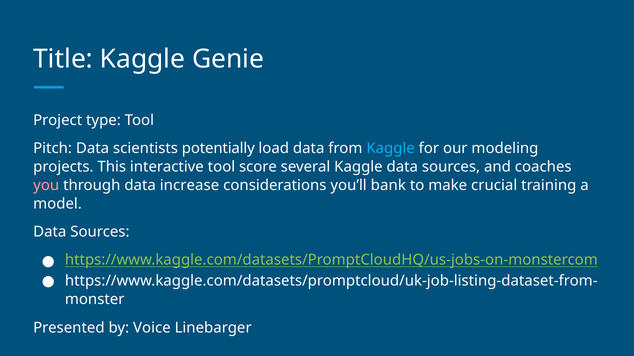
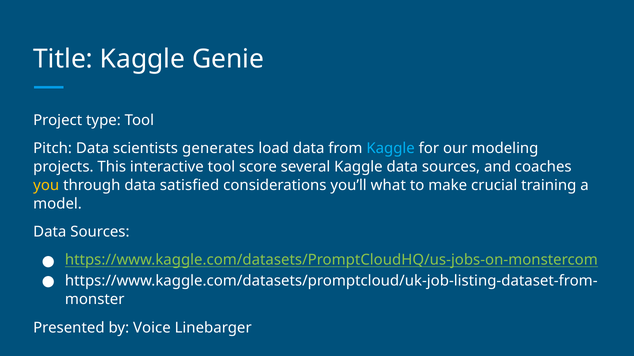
potentially: potentially -> generates (218, 148)
you colour: pink -> yellow (46, 186)
increase: increase -> satisfied (190, 186)
bank: bank -> what (388, 186)
